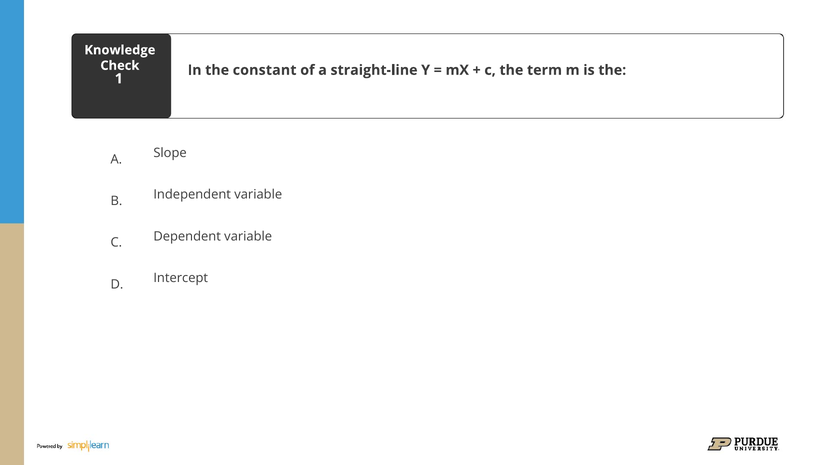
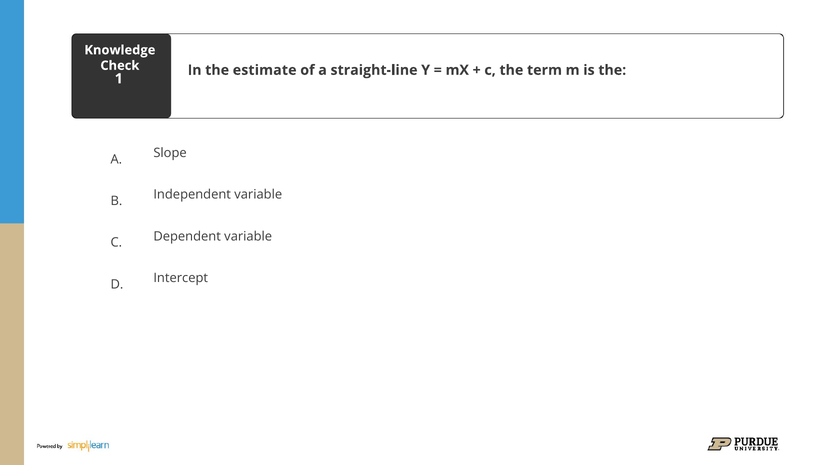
constant: constant -> estimate (265, 70)
